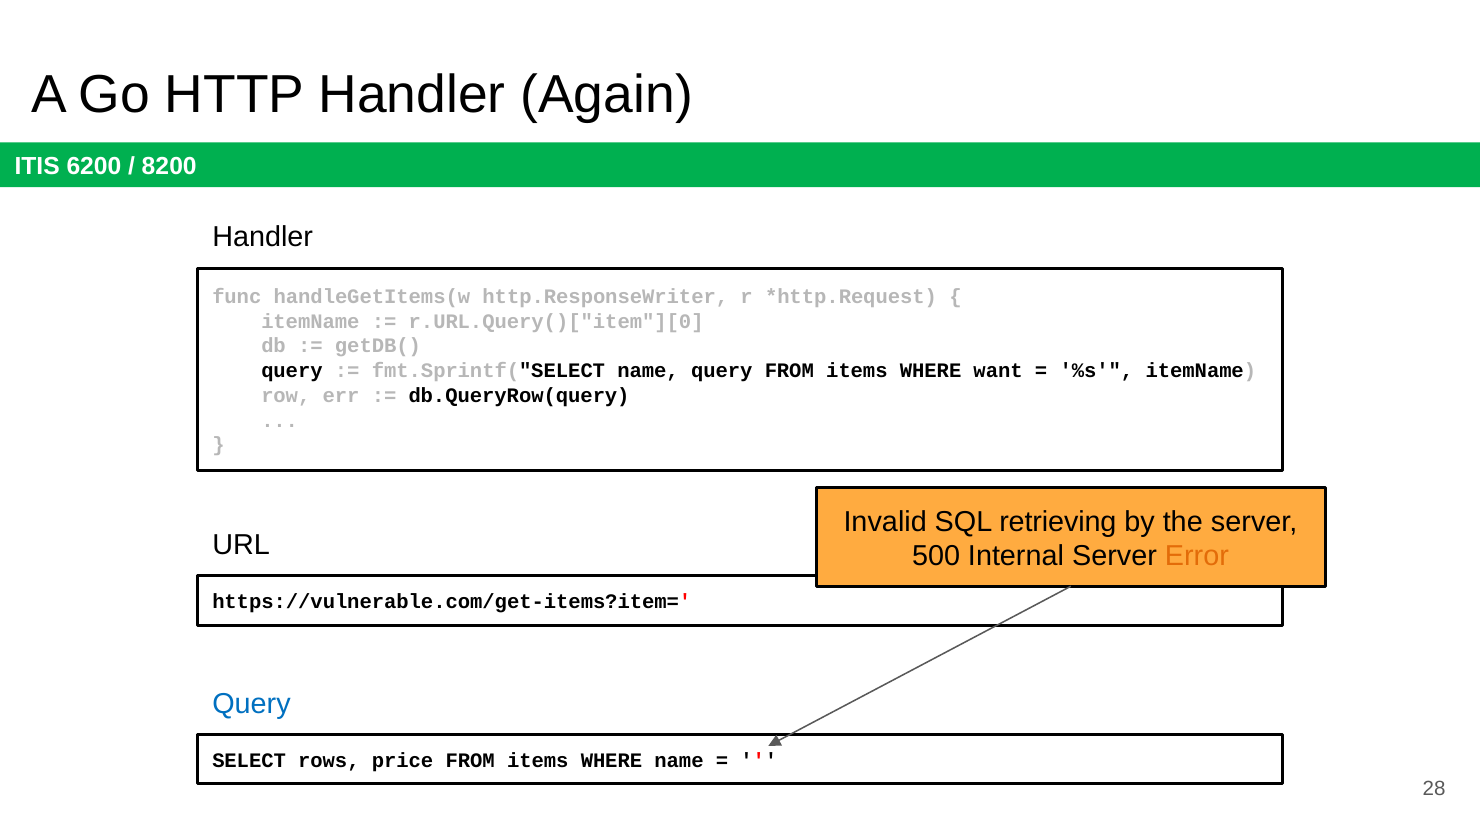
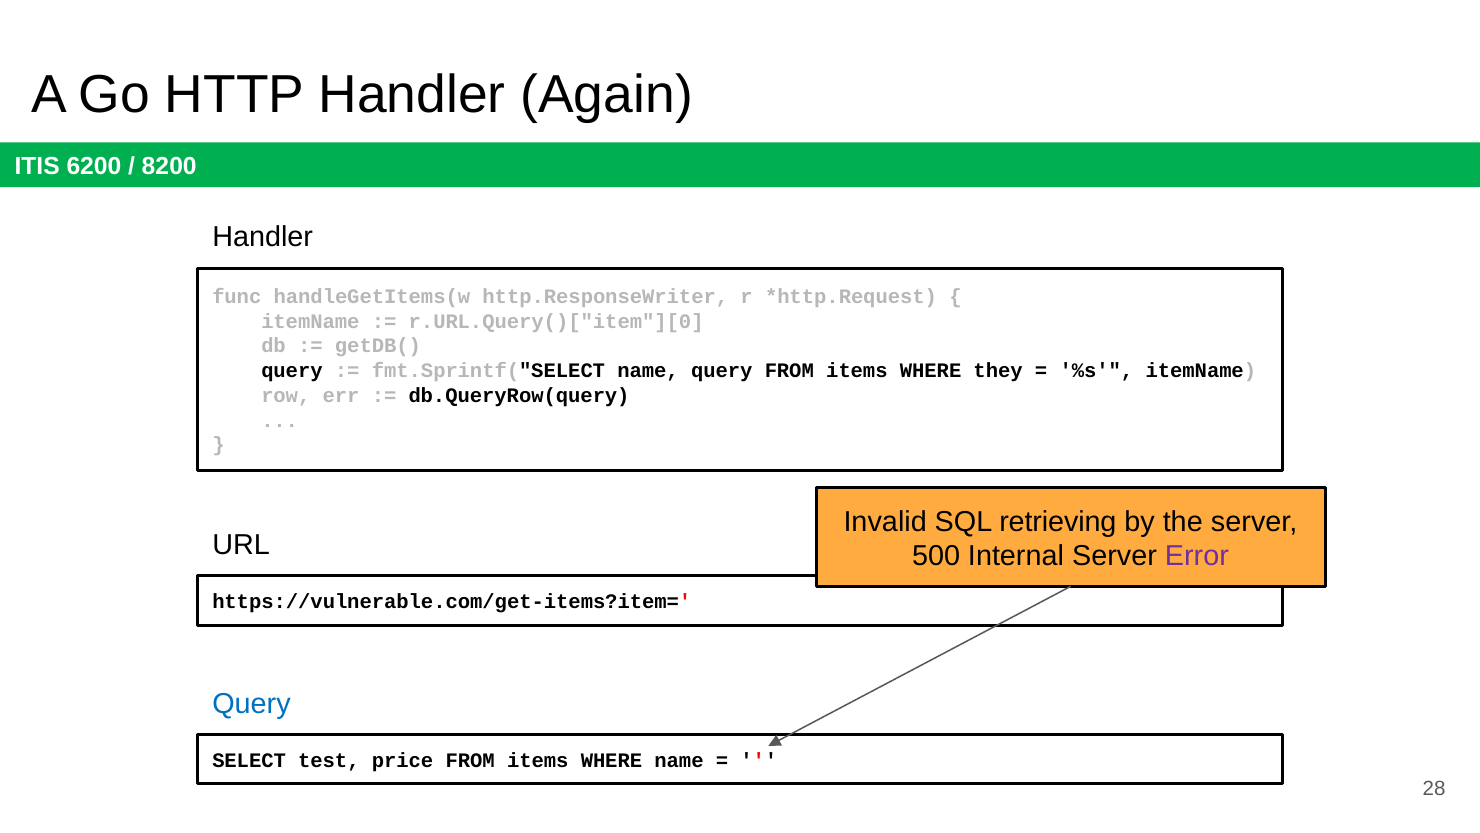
want: want -> they (998, 371)
Error colour: orange -> purple (1197, 556)
rows: rows -> test (329, 760)
